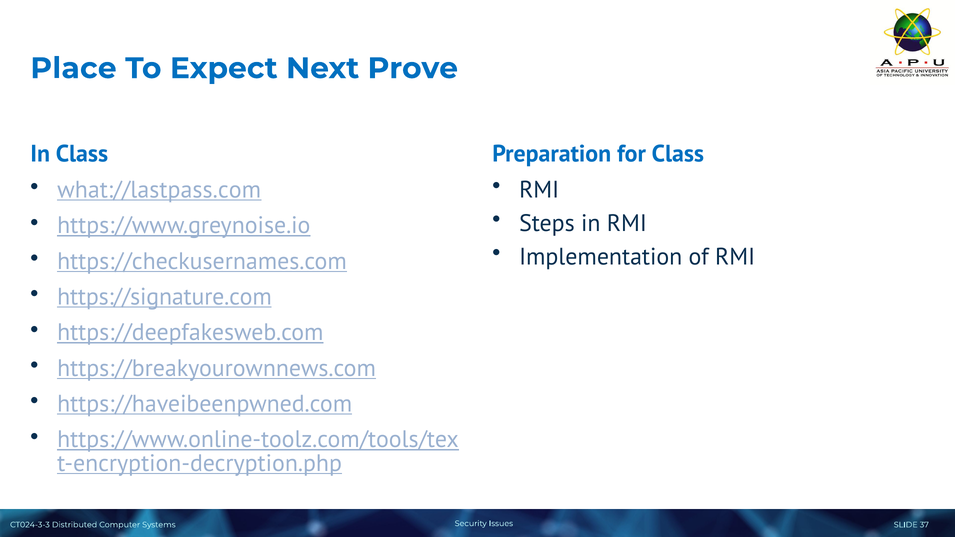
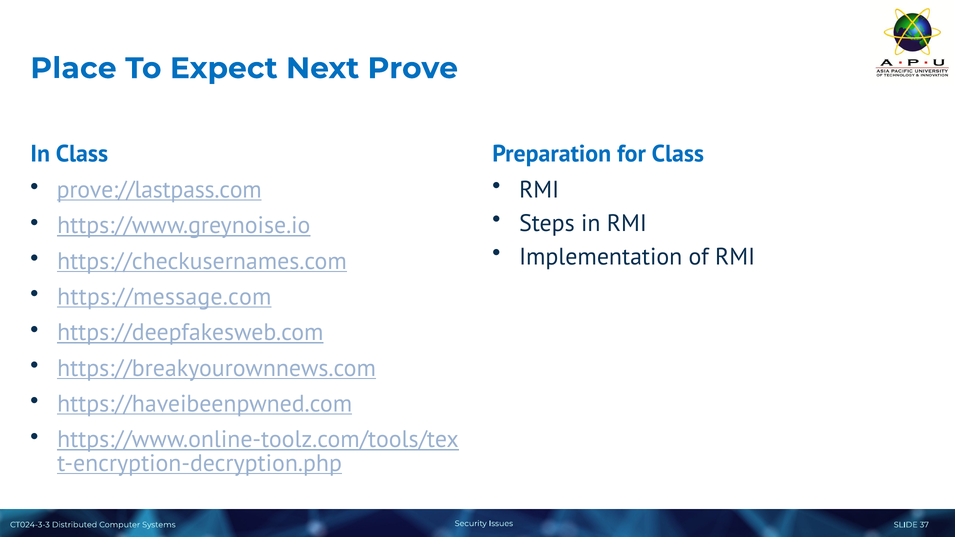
what://lastpass.com: what://lastpass.com -> prove://lastpass.com (159, 190)
https://signature.com: https://signature.com -> https://message.com (164, 297)
